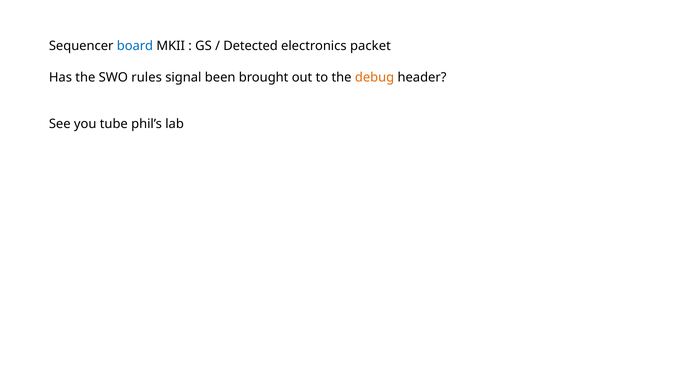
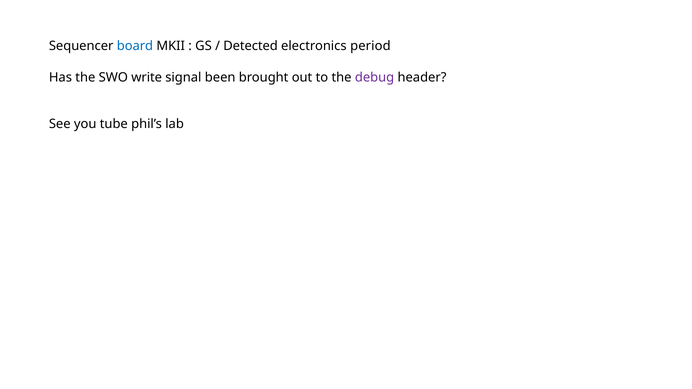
packet: packet -> period (370, 46)
rules: rules -> write (147, 77)
debug colour: orange -> purple (375, 77)
